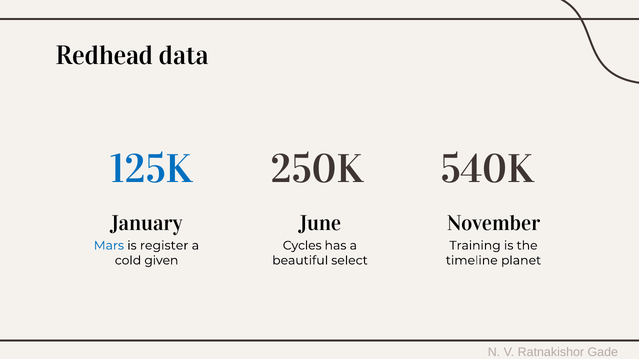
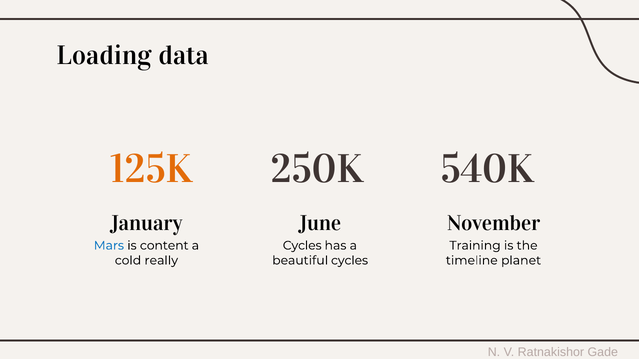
Redhead: Redhead -> Loading (104, 55)
125K colour: blue -> orange (151, 169)
register: register -> content (164, 246)
given: given -> really (161, 261)
beautiful select: select -> cycles (350, 261)
